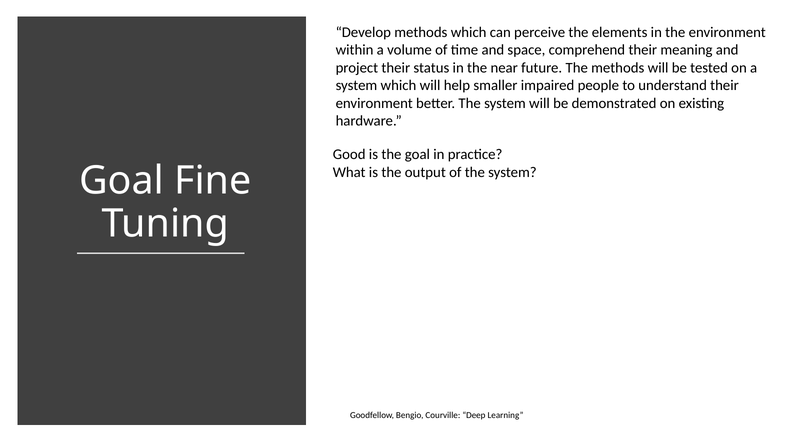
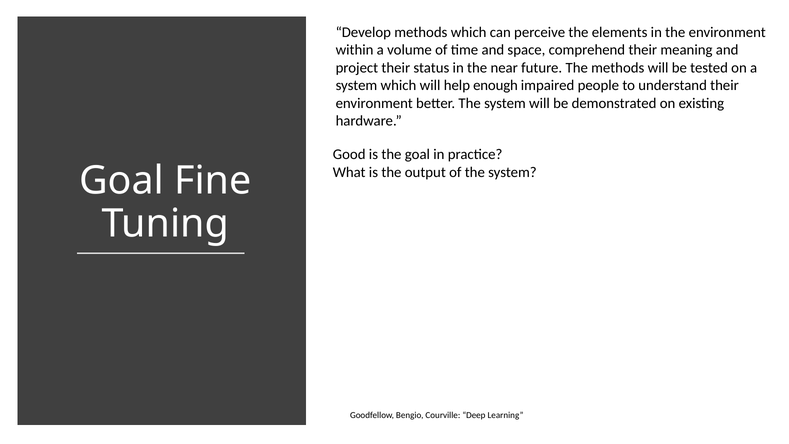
smaller: smaller -> enough (496, 85)
